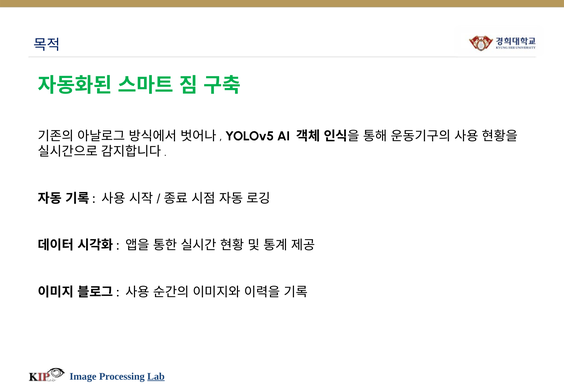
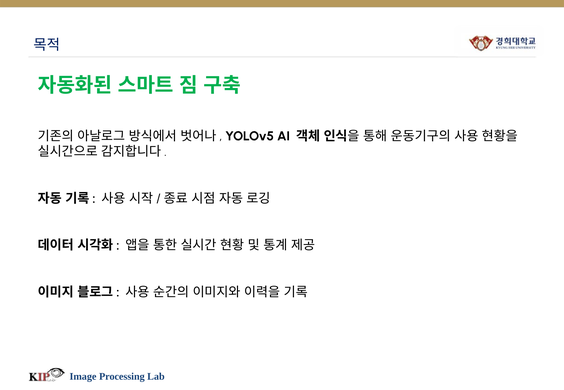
Lab underline: present -> none (156, 377)
